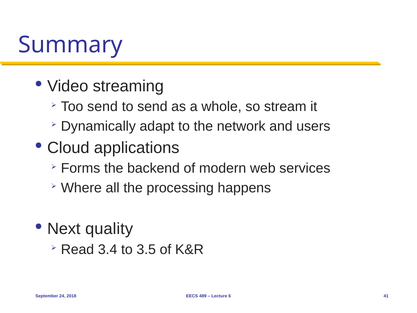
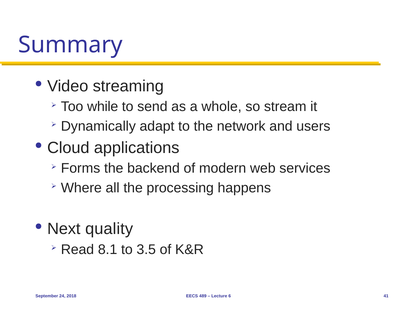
Too send: send -> while (103, 107)
3.4: 3.4 -> 8.1 (108, 249)
